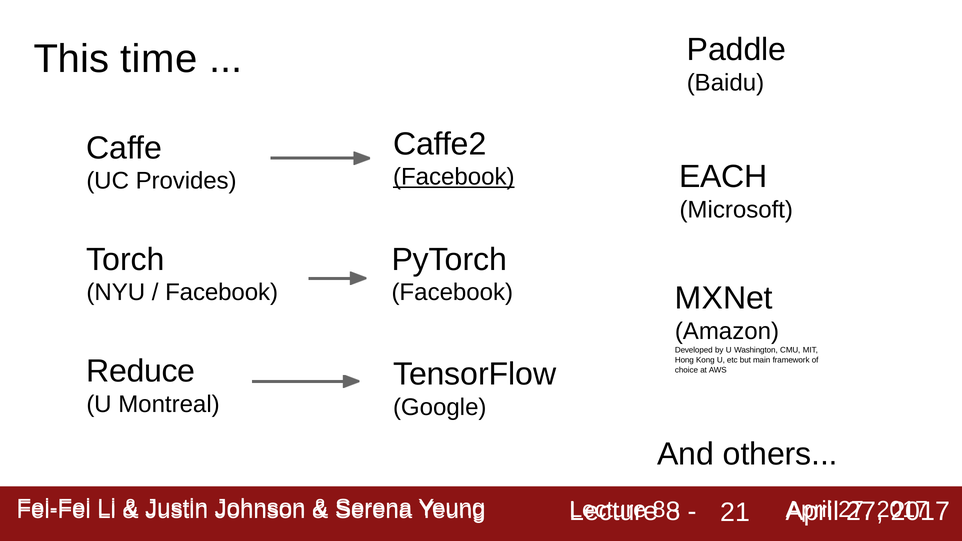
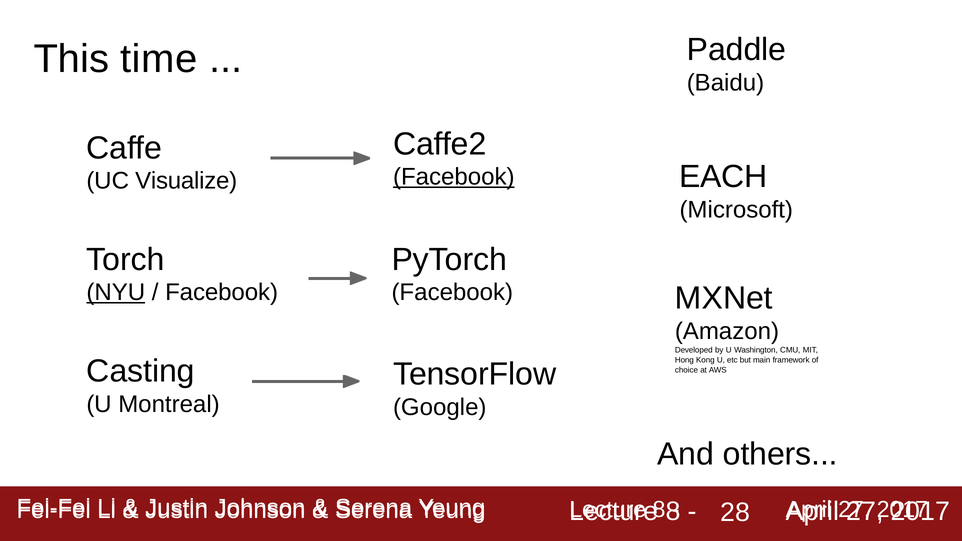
Provides: Provides -> Visualize (186, 181)
NYU underline: none -> present (116, 293)
Reduce: Reduce -> Casting (141, 371)
21: 21 -> 28 (735, 513)
